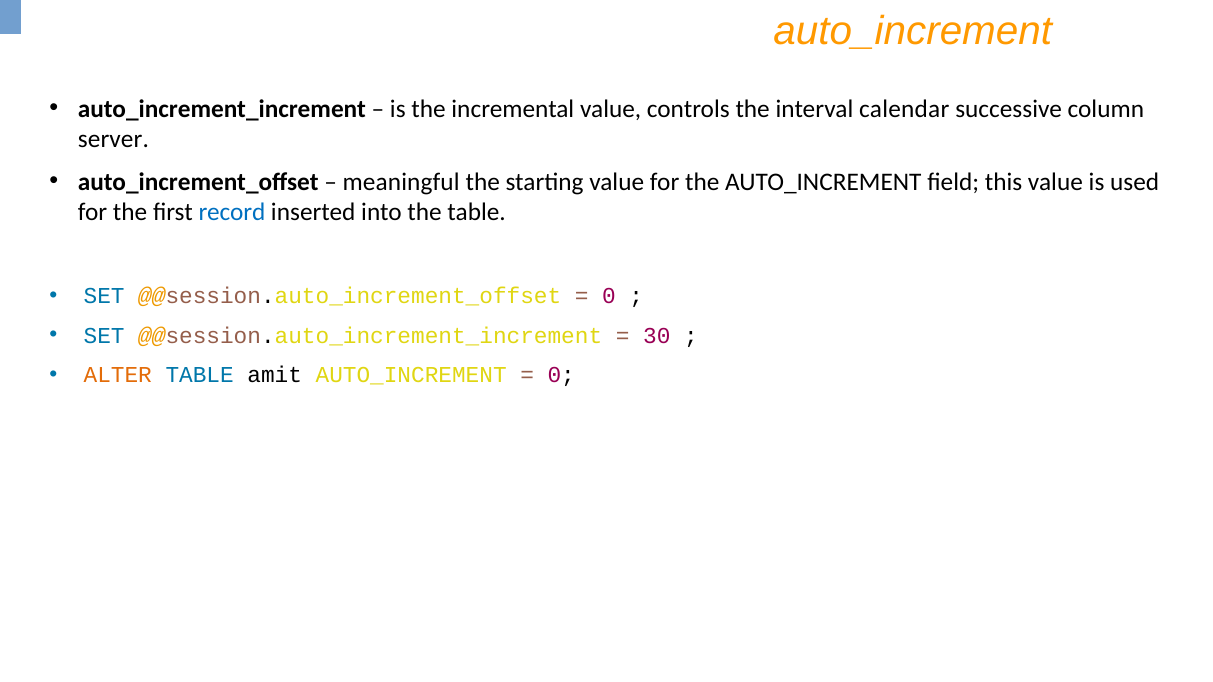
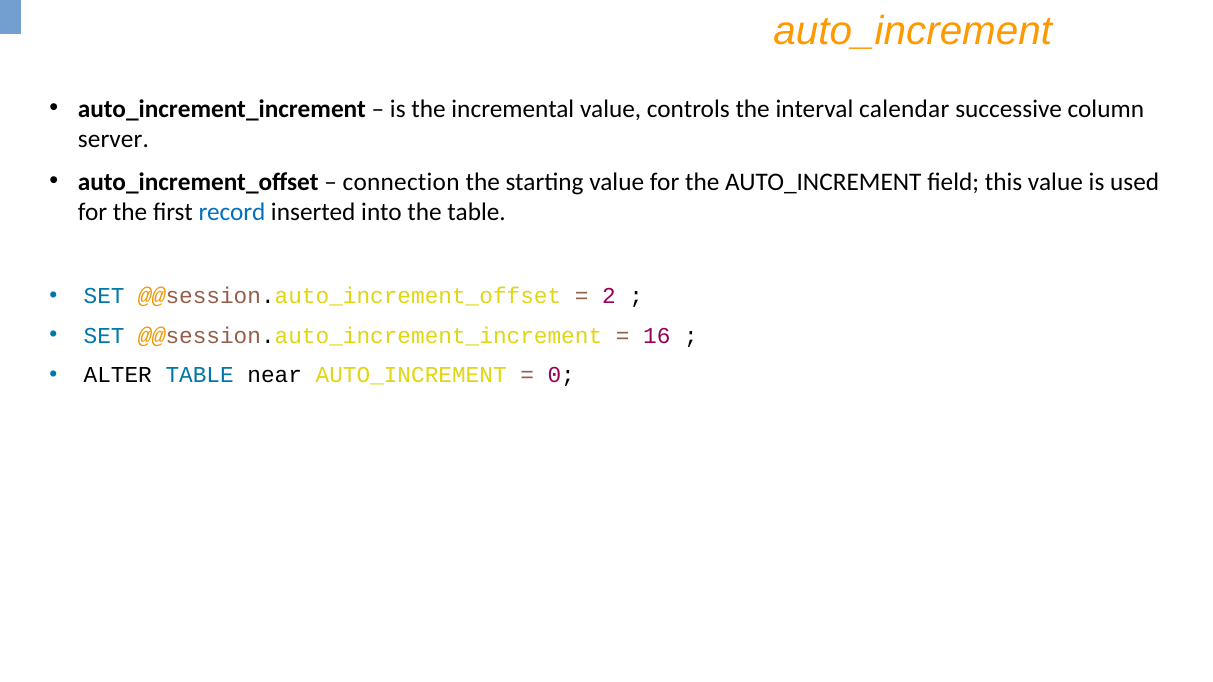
meaningful: meaningful -> connection (401, 182)
0: 0 -> 2 (609, 296)
30: 30 -> 16 (657, 336)
ALTER colour: orange -> black (118, 375)
amit: amit -> near (275, 375)
